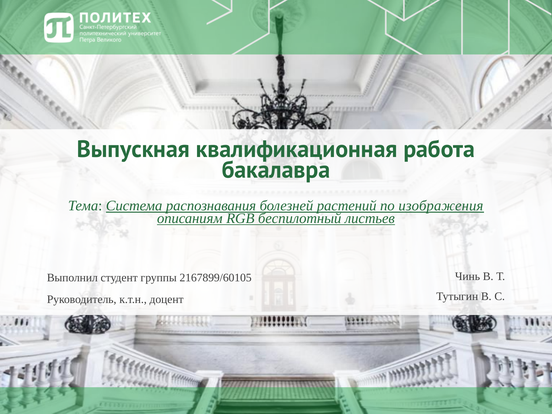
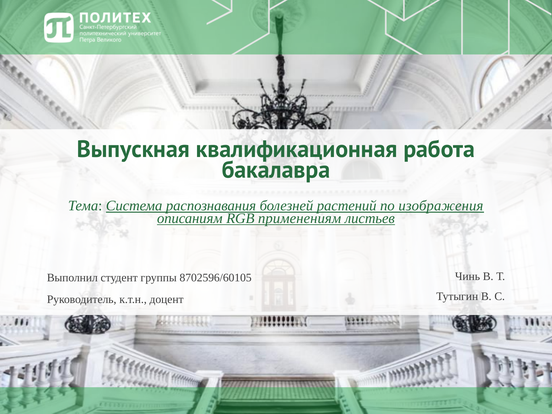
беспилотный: беспилотный -> применениям (300, 218)
2167899/60105: 2167899/60105 -> 8702596/60105 (216, 278)
